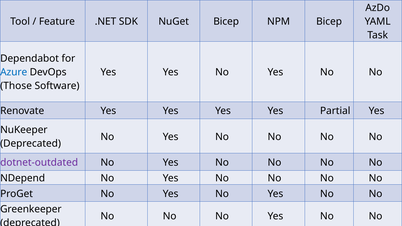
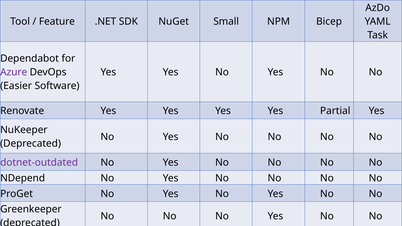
NuGet Bicep: Bicep -> Small (226, 21)
Azure colour: blue -> purple (14, 72)
Those: Those -> Easier (16, 86)
